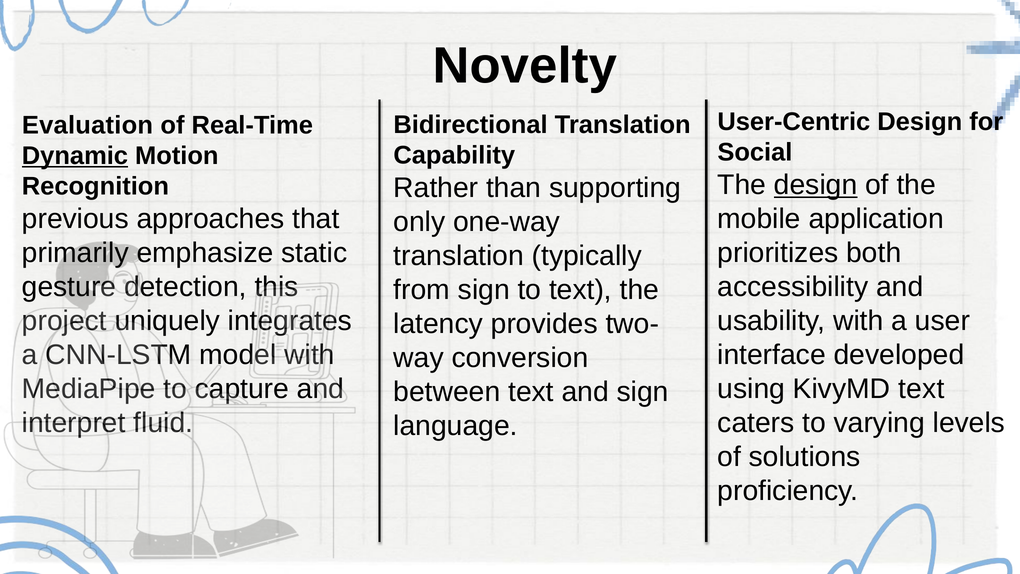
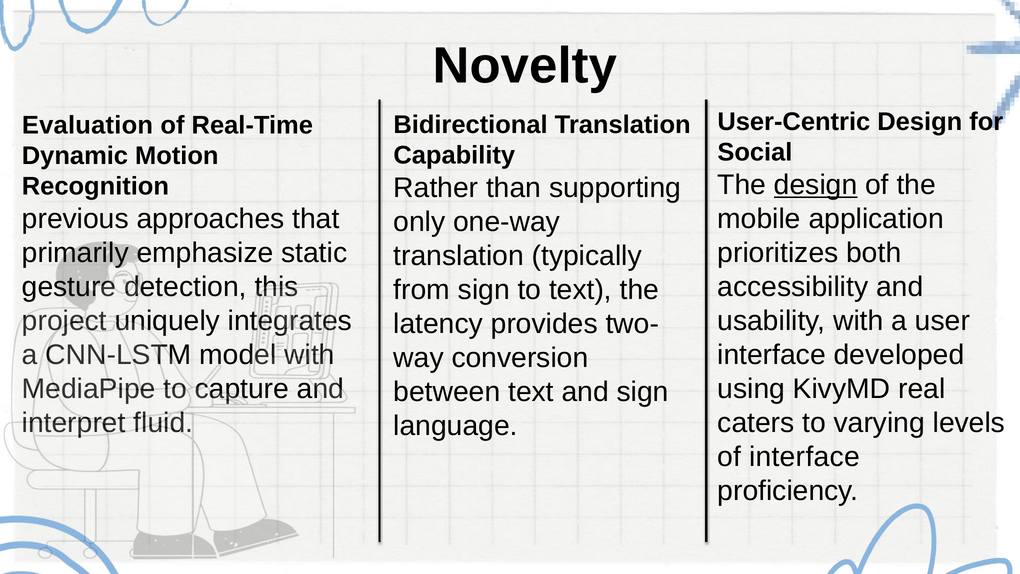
Dynamic underline: present -> none (75, 156)
KivyMD text: text -> real (922, 389)
of solutions: solutions -> interface (804, 457)
